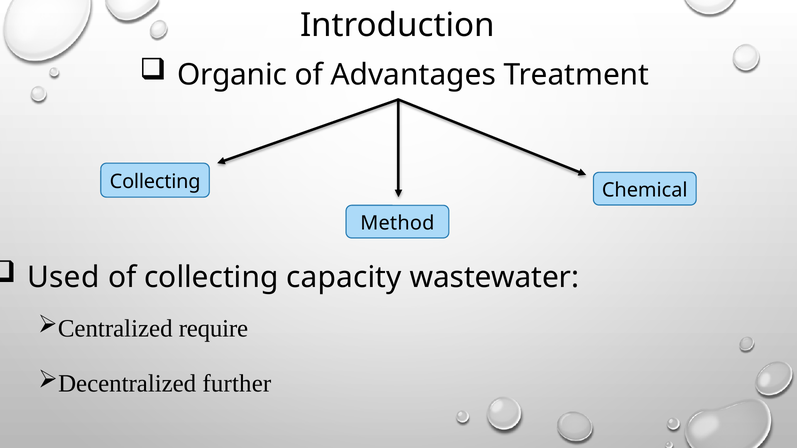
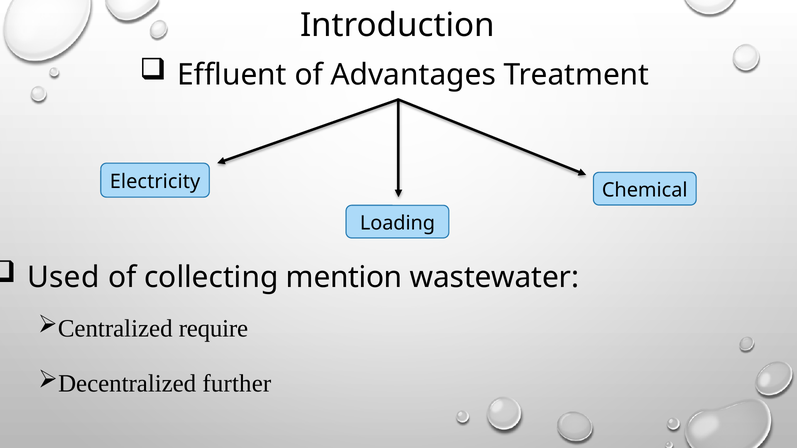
Organic: Organic -> Effluent (232, 75)
Collecting: Collecting -> Electricity (155, 182)
Method: Method -> Loading (397, 223)
capacity: capacity -> mention (344, 278)
